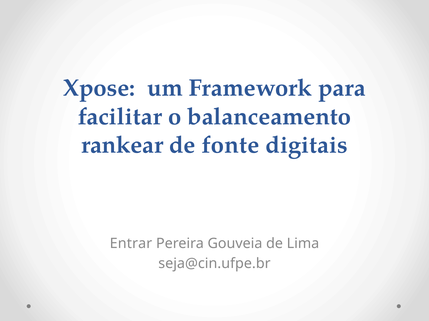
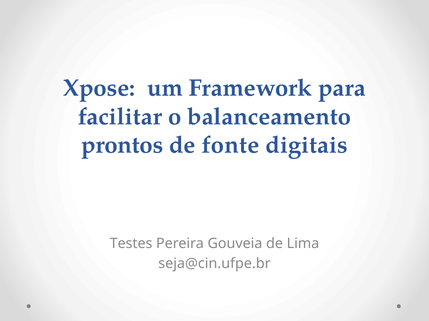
rankear: rankear -> prontos (122, 145)
Entrar: Entrar -> Testes (131, 244)
